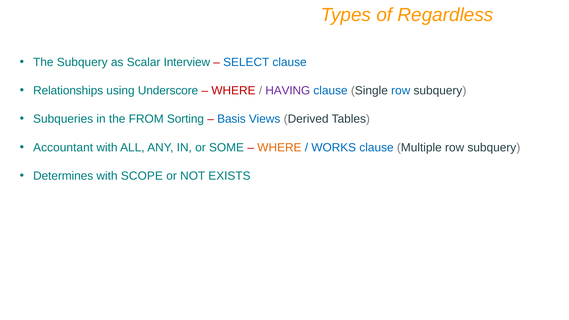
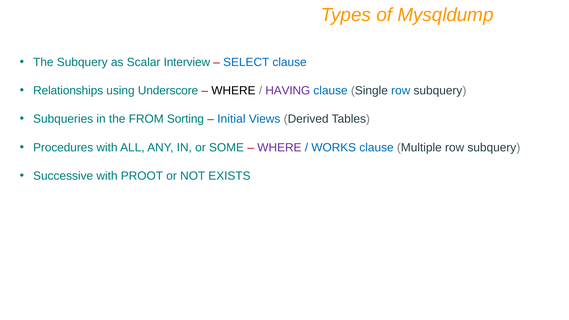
Regardless: Regardless -> Mysqldump (446, 15)
WHERE colour: red -> black (233, 91)
Basis: Basis -> Initial (231, 119)
Accountant: Accountant -> Procedures (63, 148)
WHERE colour: orange -> purple (279, 148)
Determines: Determines -> Successive (63, 176)
SCOPE: SCOPE -> PROOT (142, 176)
